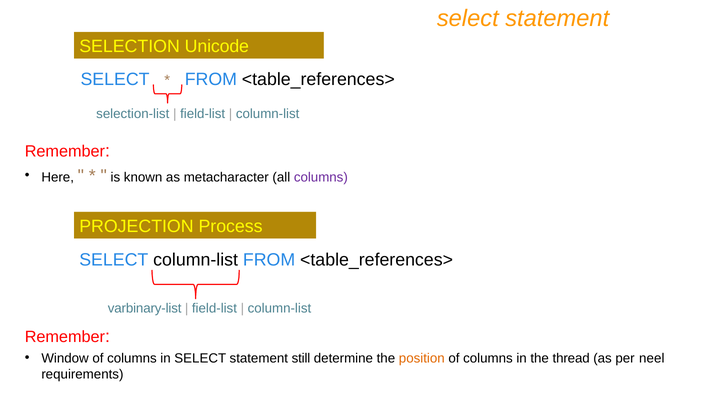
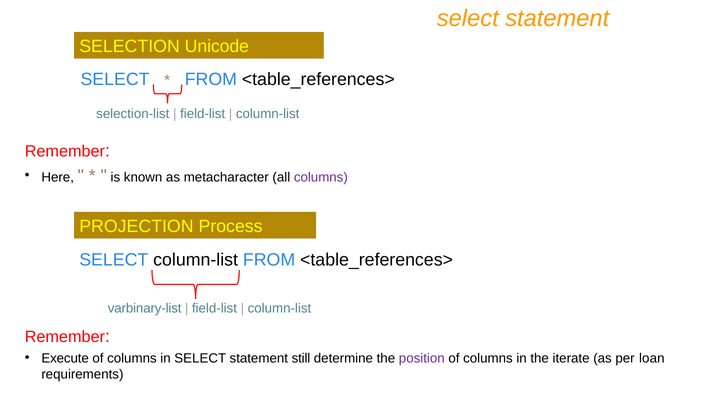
Window: Window -> Execute (65, 358)
position colour: orange -> purple (422, 358)
thread: thread -> iterate (571, 358)
neel: neel -> loan (652, 358)
